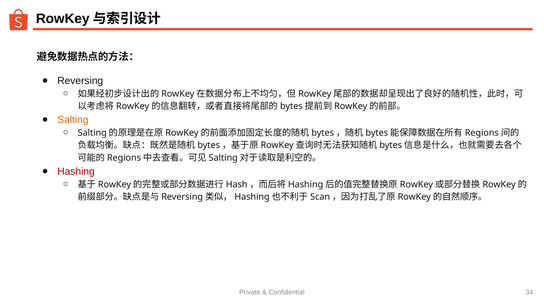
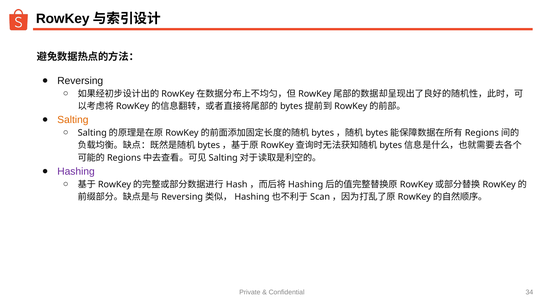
Hashing colour: red -> purple (76, 171)
